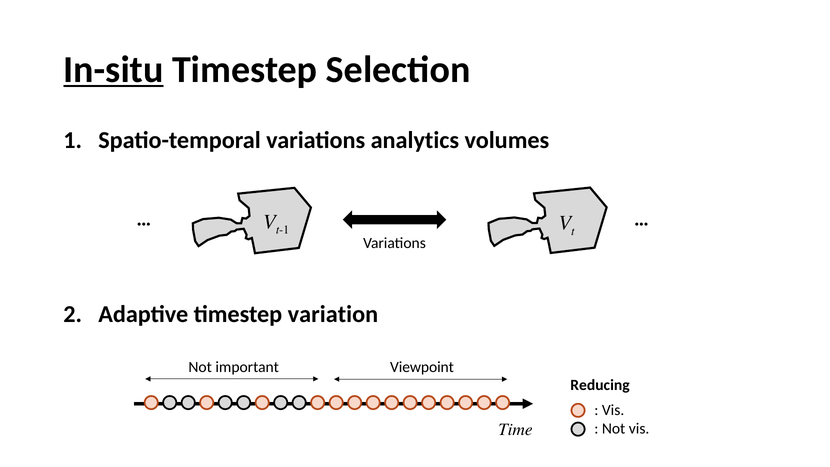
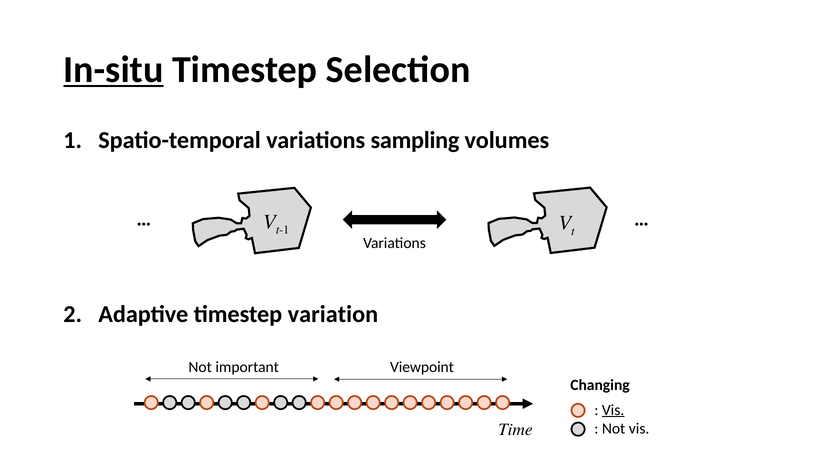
analytics: analytics -> sampling (415, 140)
Reducing: Reducing -> Changing (600, 385)
Vis underline: none -> present (613, 410)
